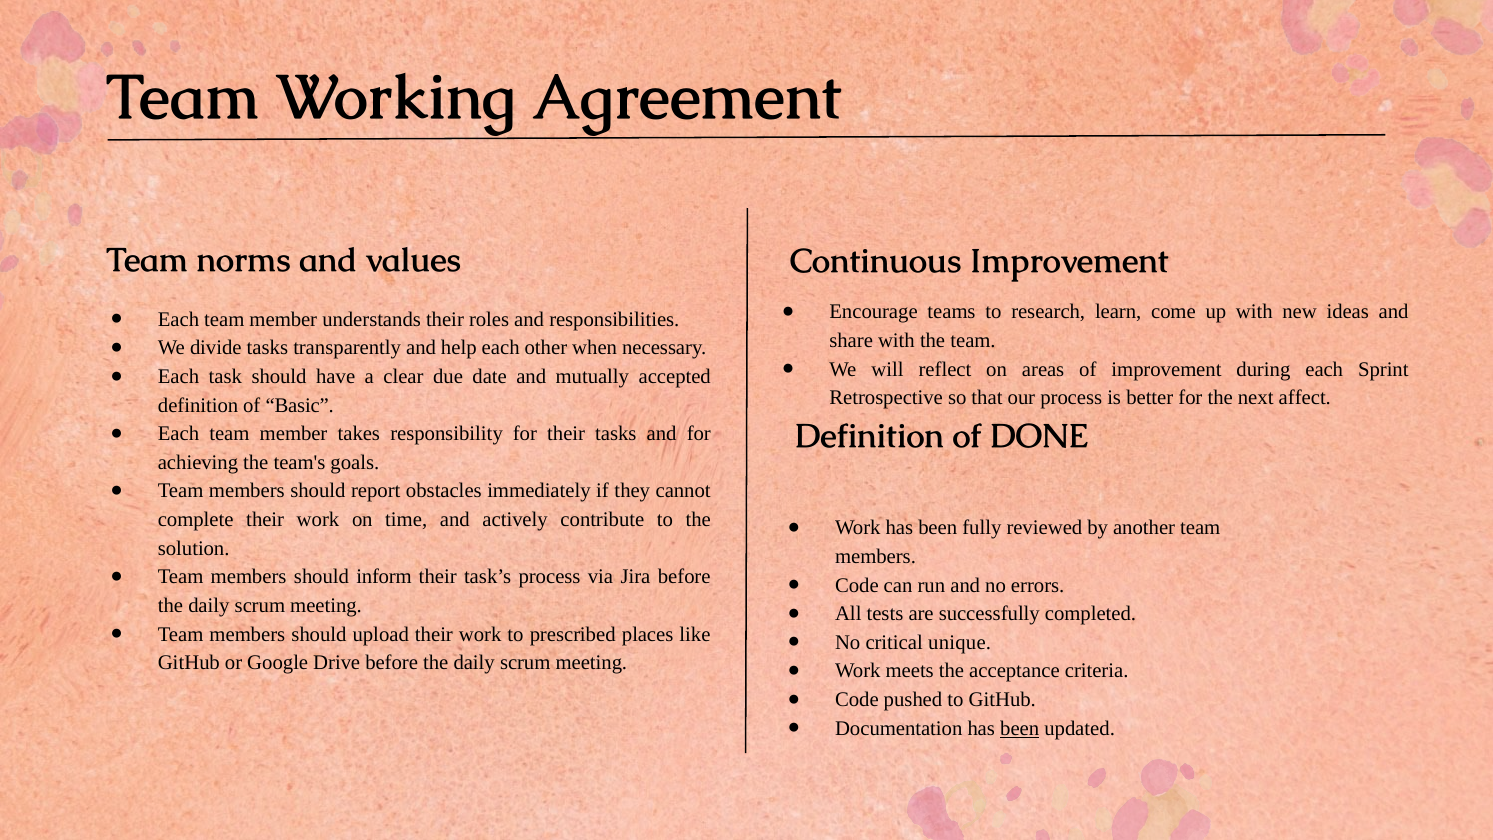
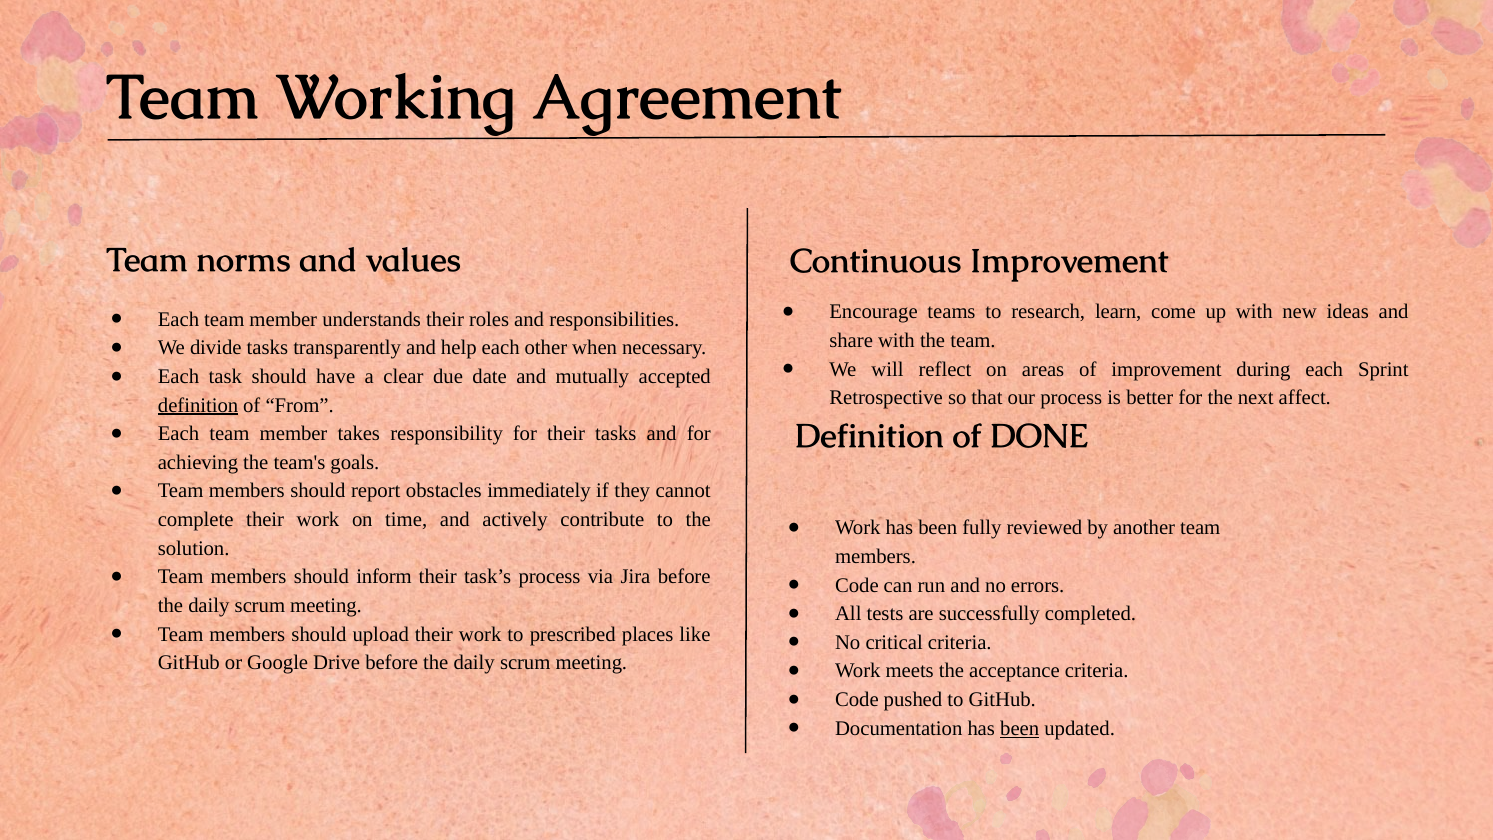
definition underline: none -> present (198, 405)
Basic: Basic -> From (300, 405)
critical unique: unique -> criteria (960, 642)
